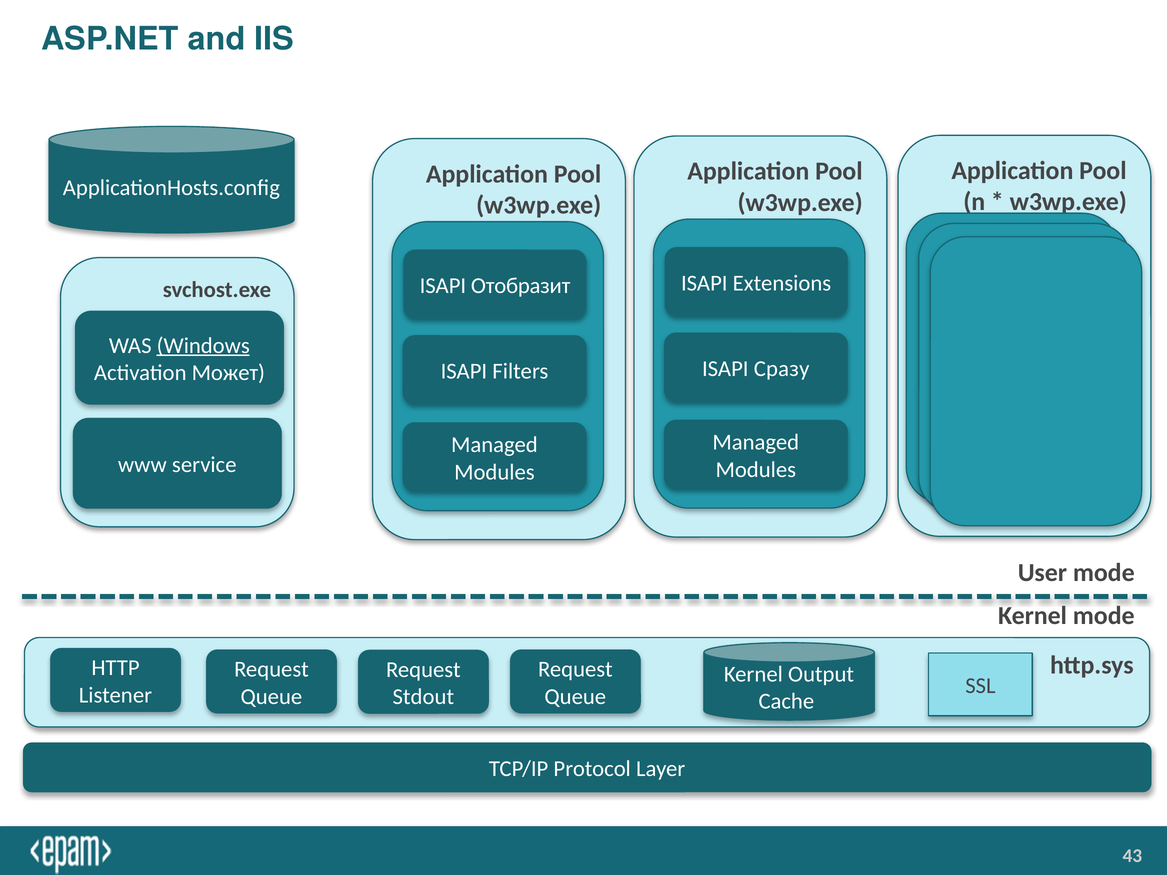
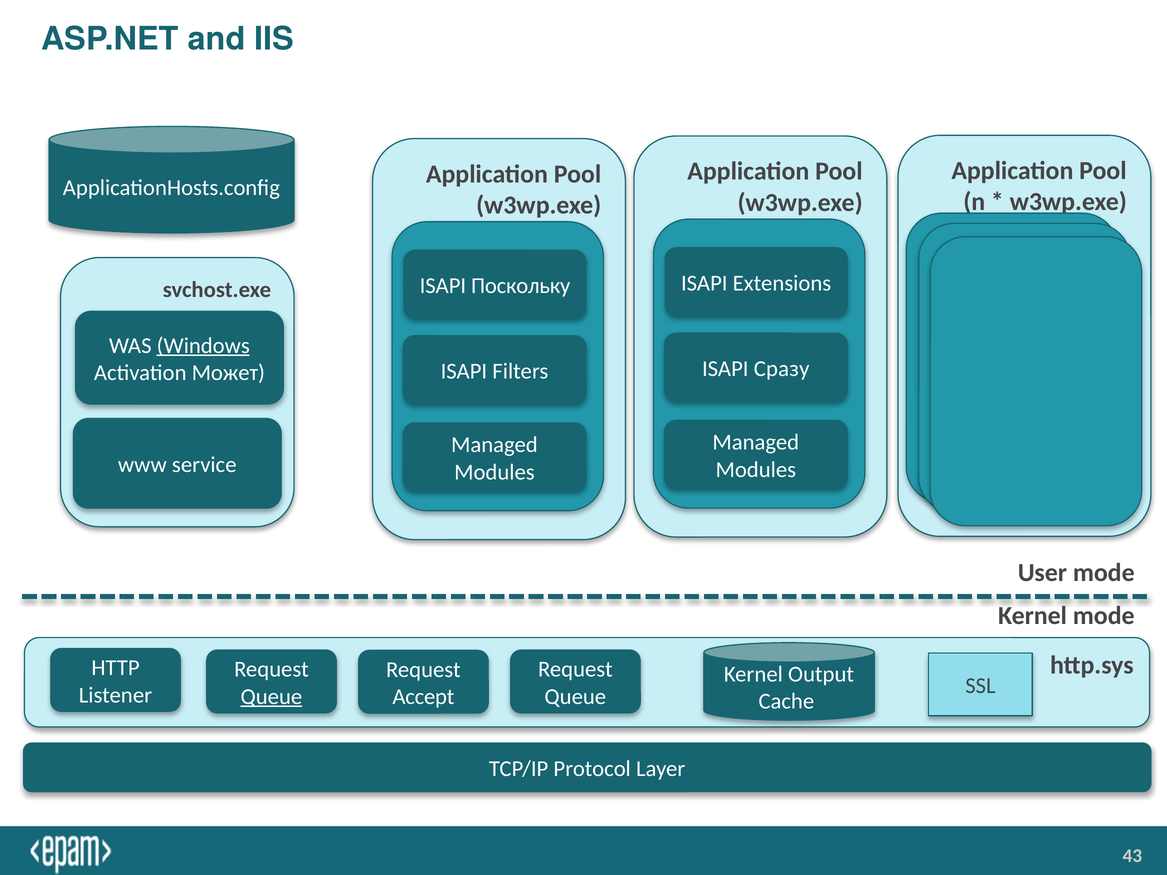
Отобразит: Отобразит -> Поскольку (521, 286)
Queue underline: none -> present (271, 697)
Stdout: Stdout -> Accept (423, 697)
